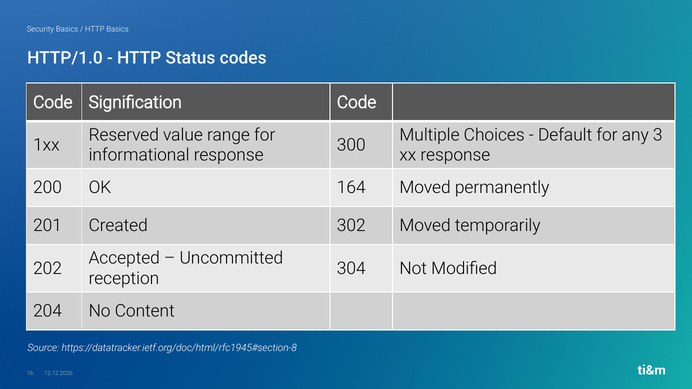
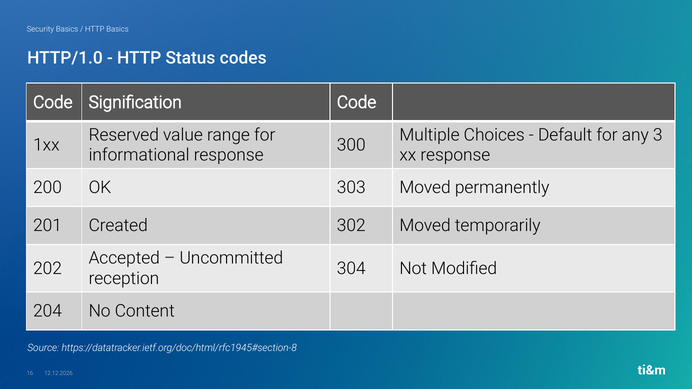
164: 164 -> 303 (351, 188)
